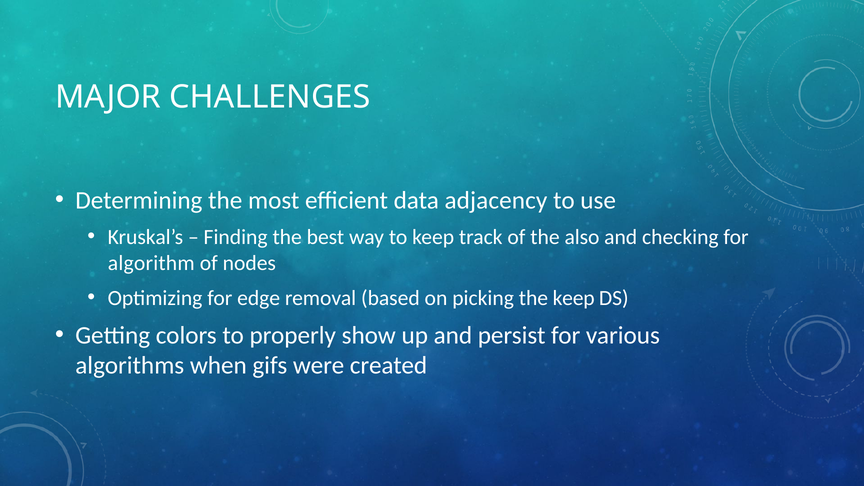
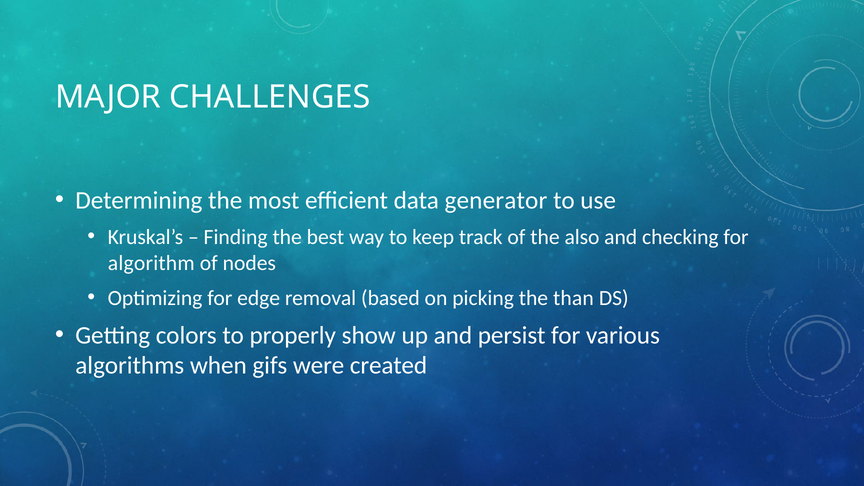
adjacency: adjacency -> generator (496, 200)
the keep: keep -> than (573, 298)
